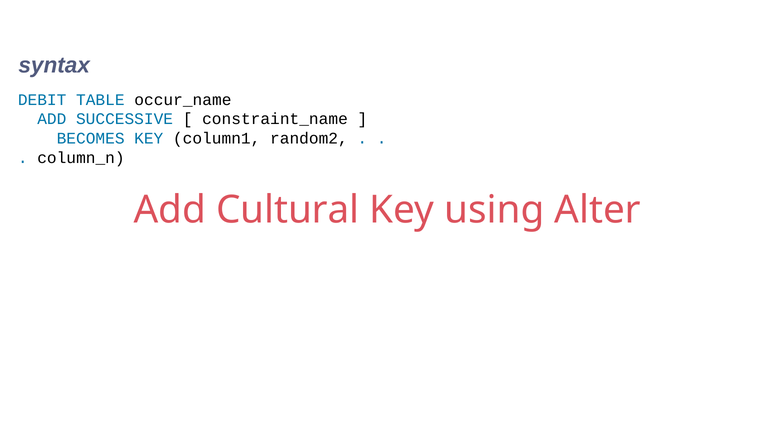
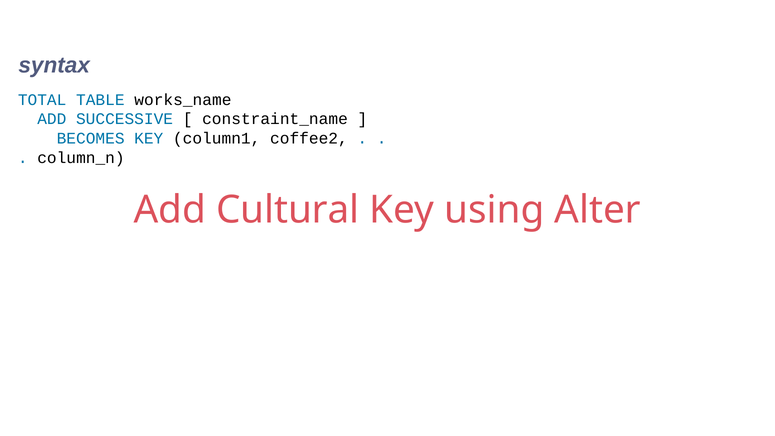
DEBIT: DEBIT -> TOTAL (42, 100)
occur_name: occur_name -> works_name (183, 100)
random2: random2 -> coffee2 (309, 138)
